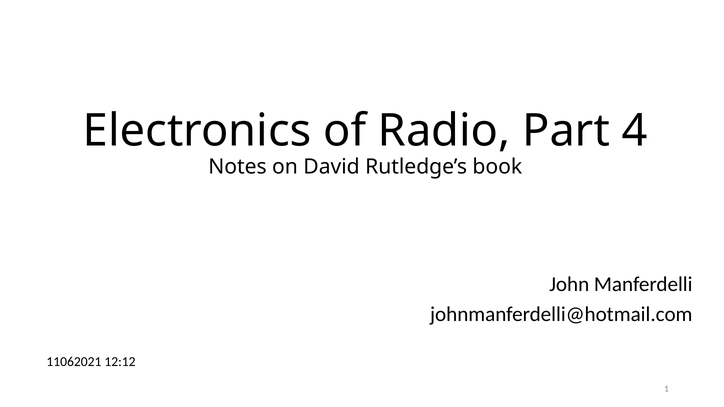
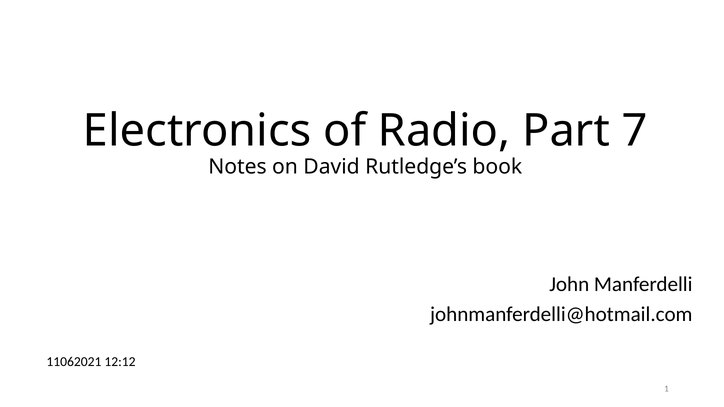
4: 4 -> 7 (635, 131)
